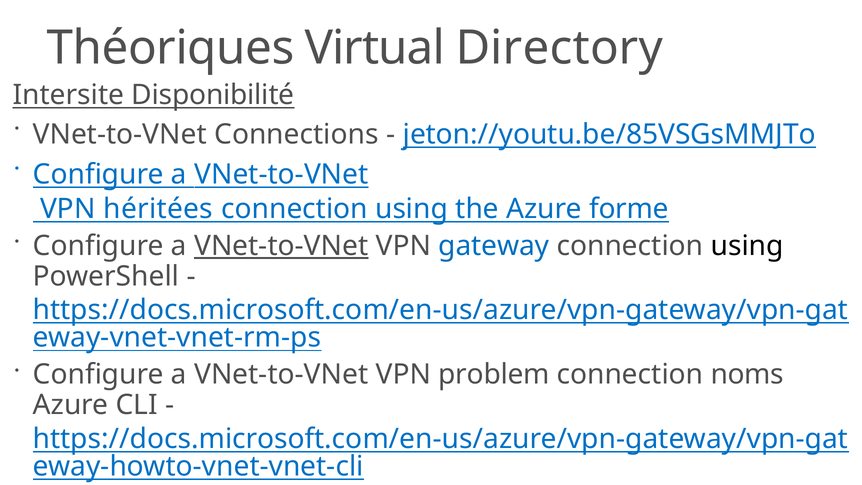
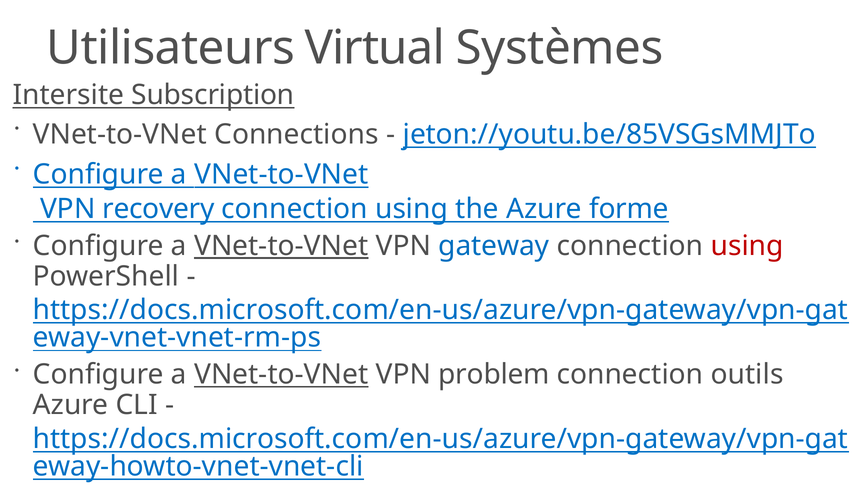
Théoriques: Théoriques -> Utilisateurs (171, 48)
Directory: Directory -> Systèmes (560, 48)
Disponibilité: Disponibilité -> Subscription (213, 95)
héritées: héritées -> recovery (158, 209)
using colour: black -> red (747, 246)
VNet-to-VNet underline: none -> present (281, 374)
noms: noms -> outils (747, 374)
